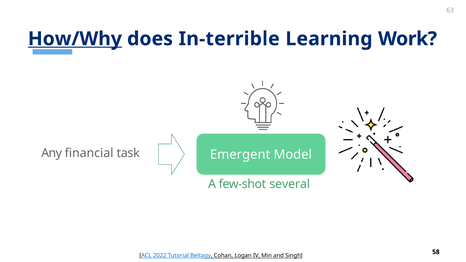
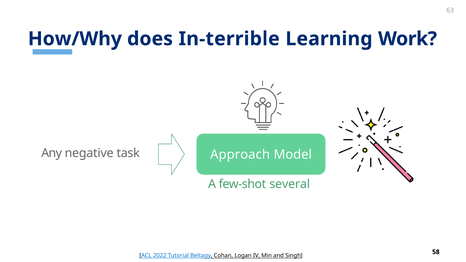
How/Why underline: present -> none (75, 39)
ﬁnancial: ﬁnancial -> negative (89, 153)
Emergent: Emergent -> Approach (240, 155)
